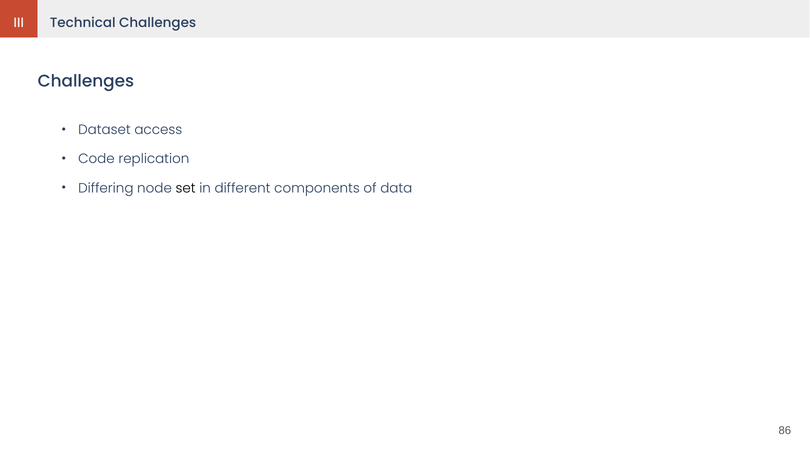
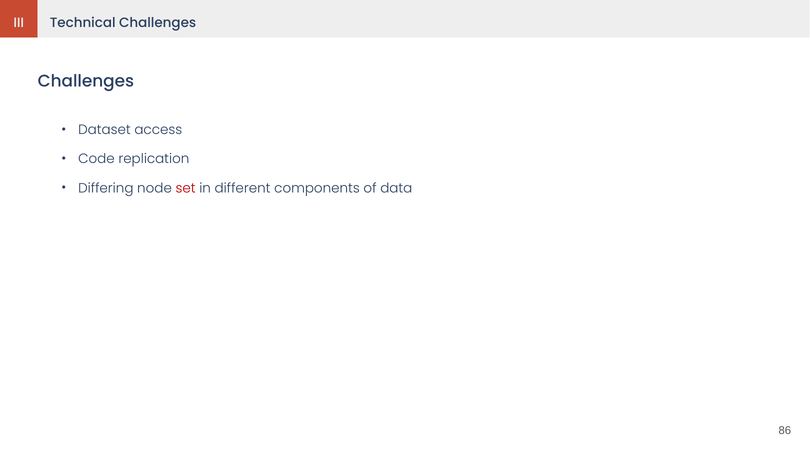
set colour: black -> red (186, 188)
